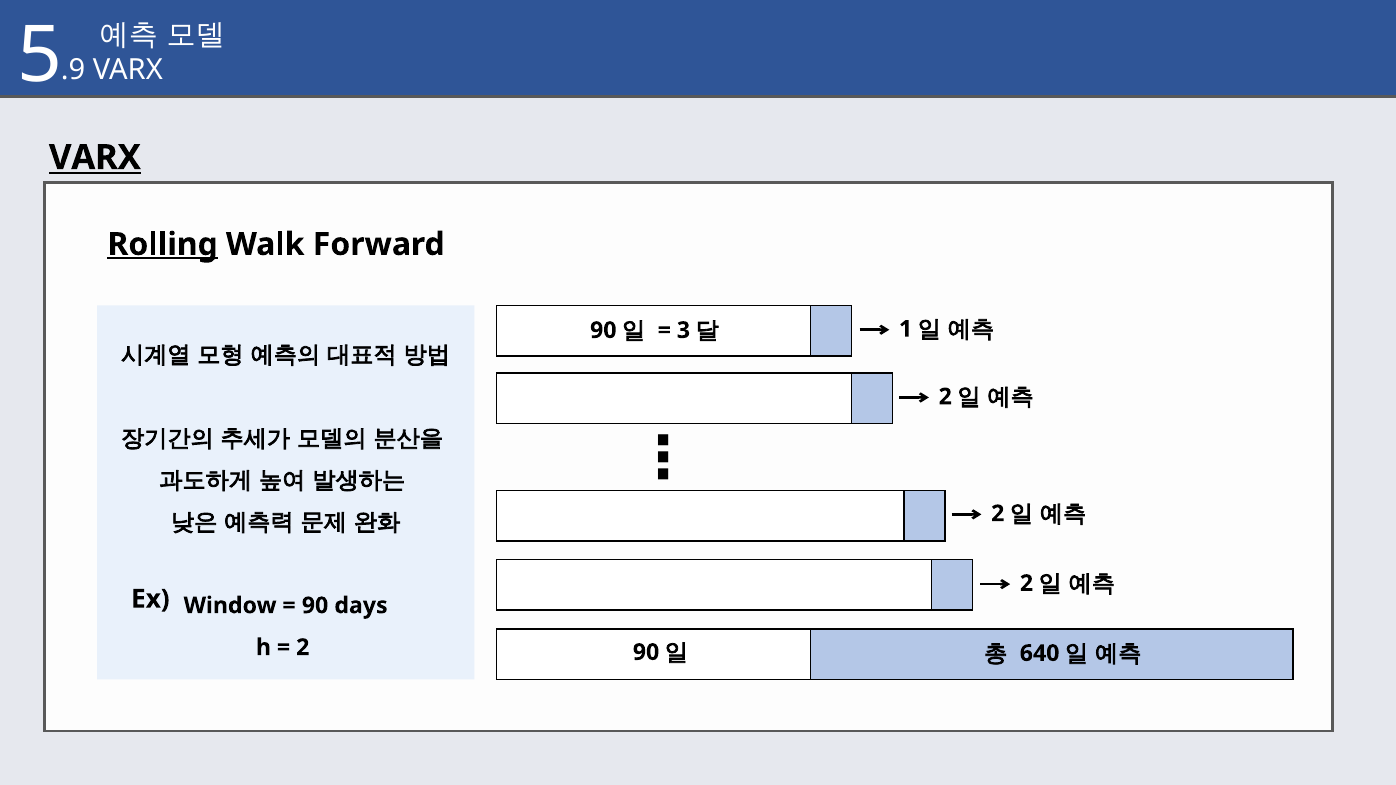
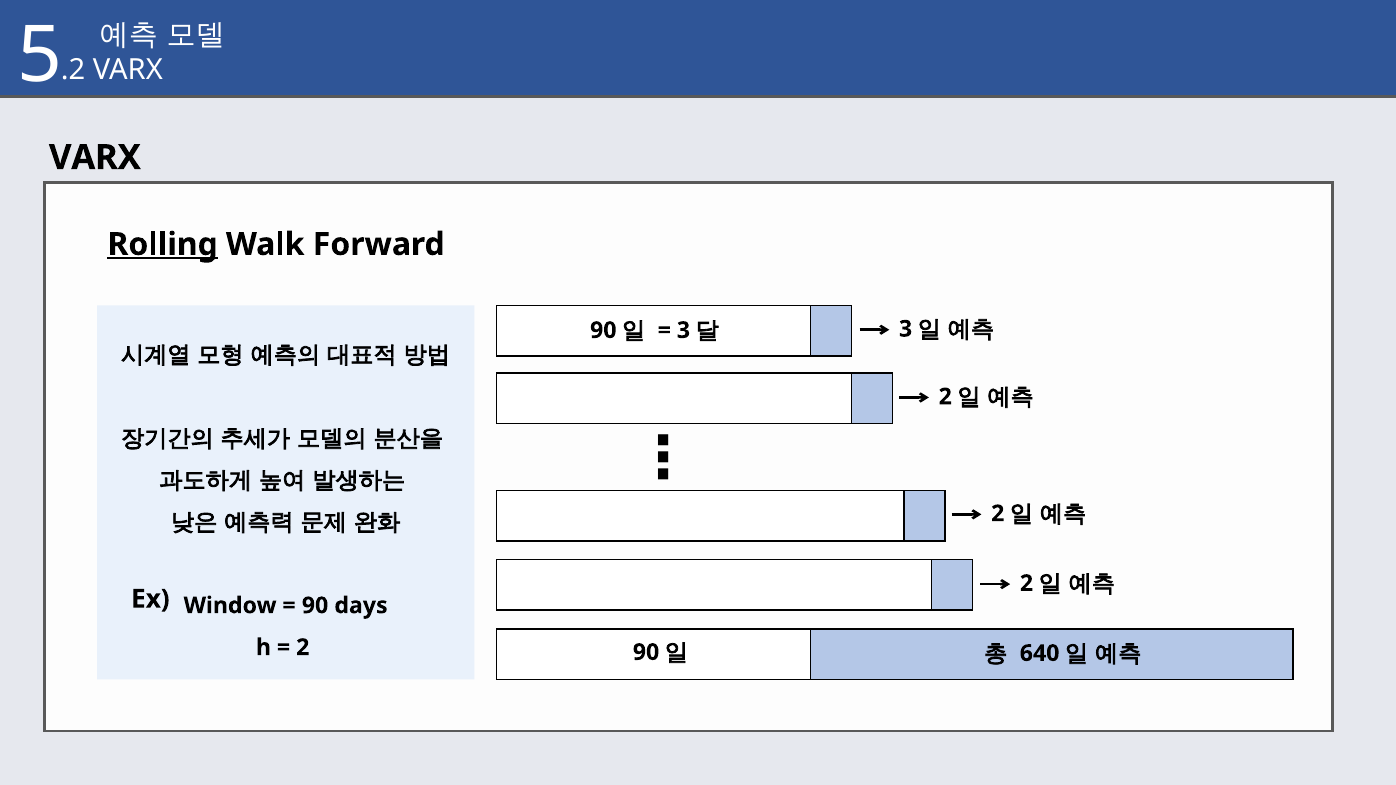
.9: .9 -> .2 (73, 70)
VARX underline: present -> none (95, 158)
1: 1 -> 3 (906, 329)
